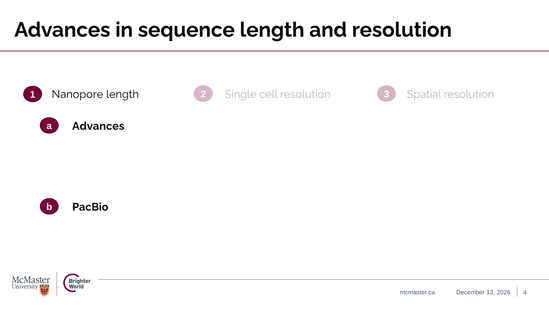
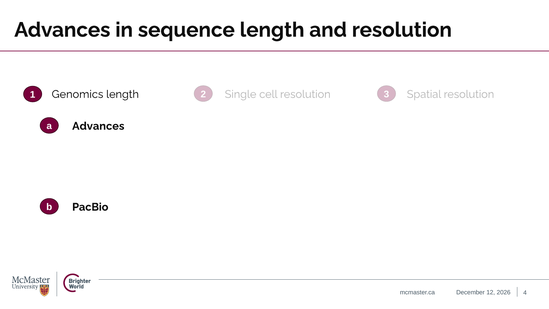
Nanopore: Nanopore -> Genomics (77, 94)
